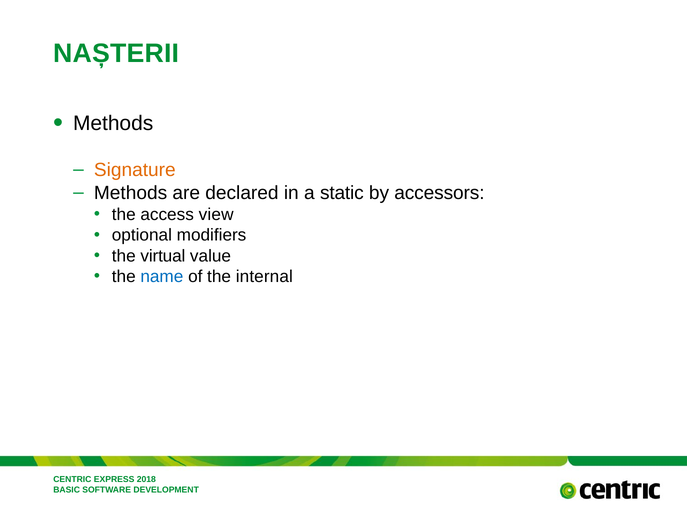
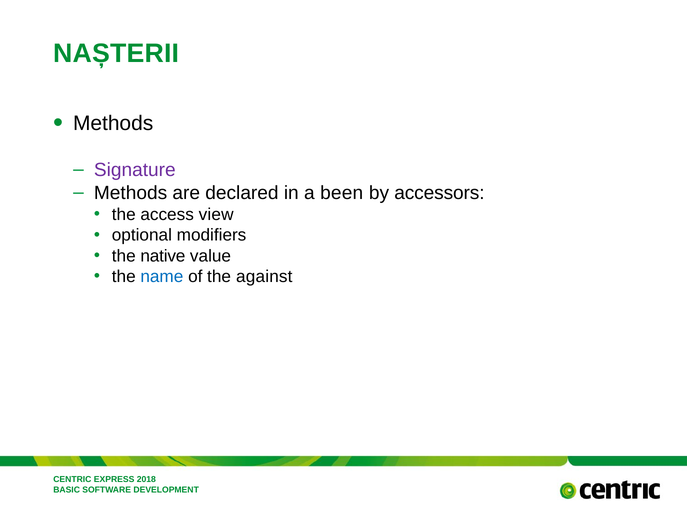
Signature colour: orange -> purple (135, 170)
static: static -> been (342, 193)
virtual: virtual -> native (163, 256)
internal: internal -> against (264, 277)
